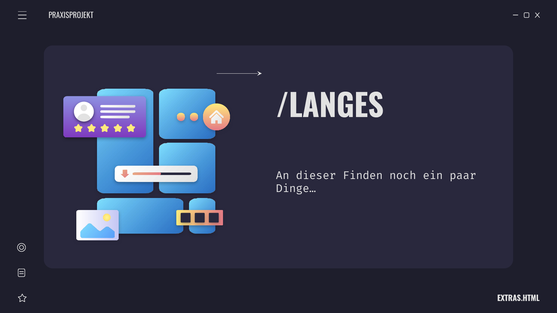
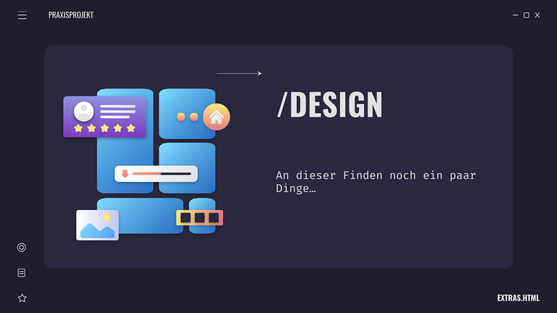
/LANGES: /LANGES -> /DESIGN (330, 107)
